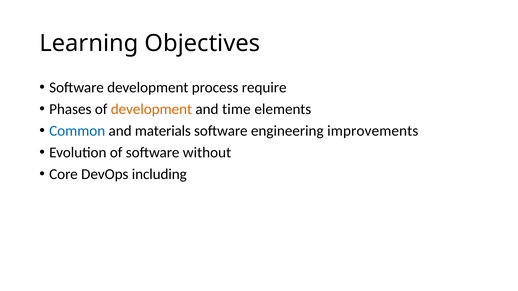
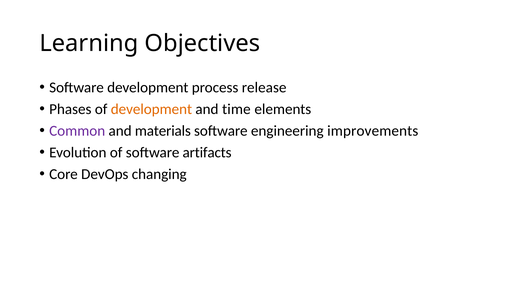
require: require -> release (264, 88)
Common colour: blue -> purple (77, 131)
without: without -> artifacts (207, 153)
including: including -> changing (159, 174)
